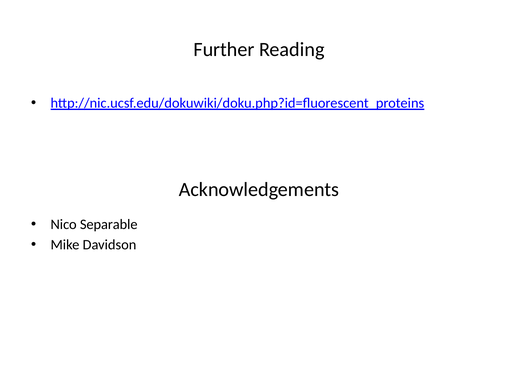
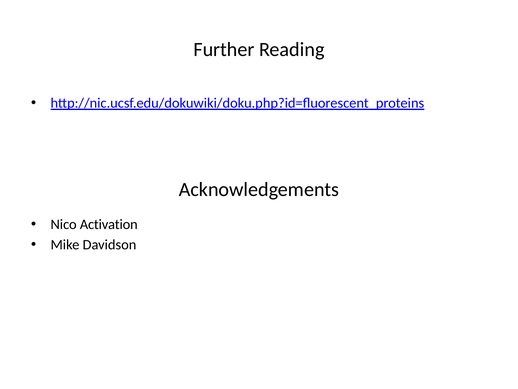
Separable: Separable -> Activation (109, 224)
